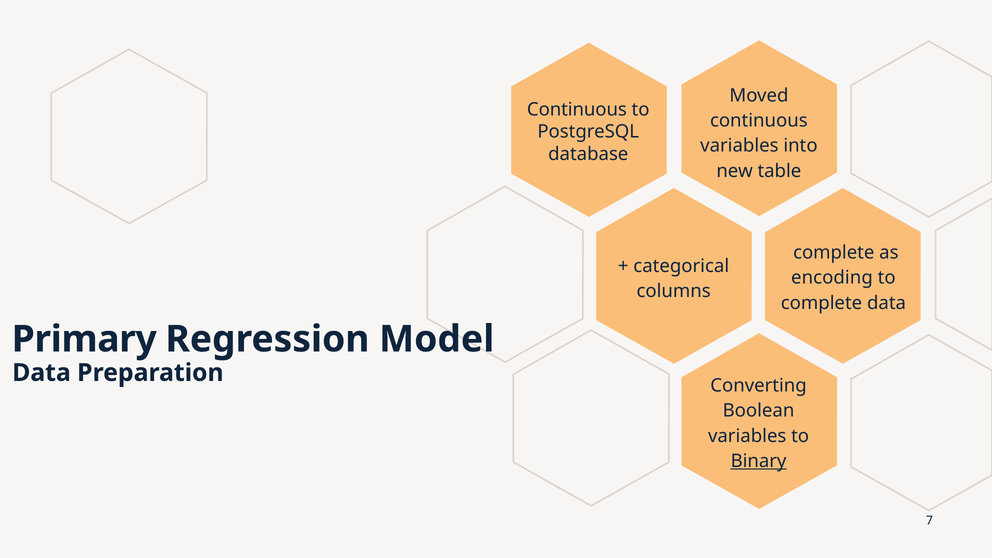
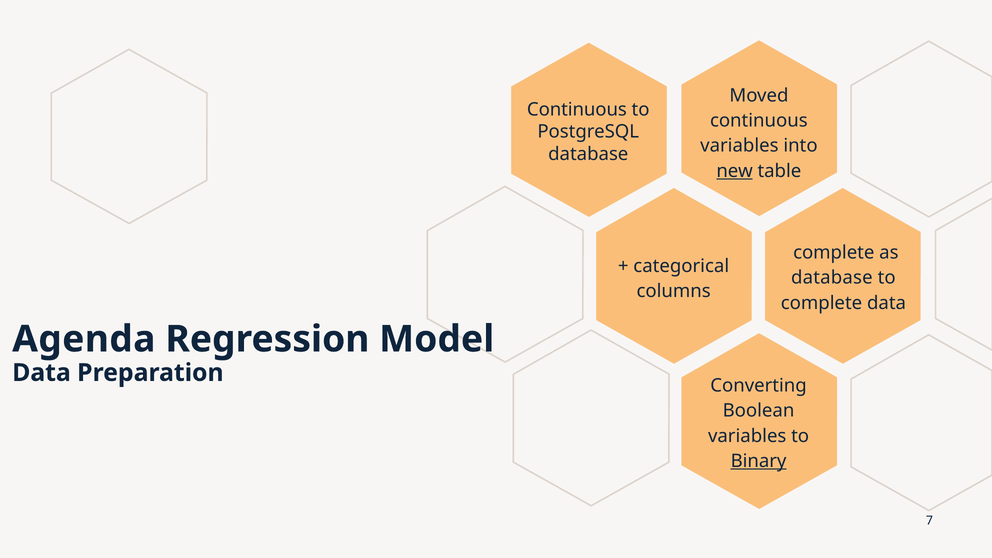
new underline: none -> present (735, 171)
encoding: encoding -> database (832, 278)
Primary: Primary -> Agenda (84, 339)
